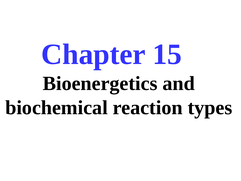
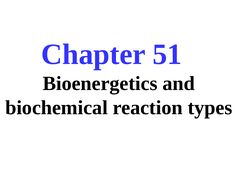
15: 15 -> 51 (167, 54)
